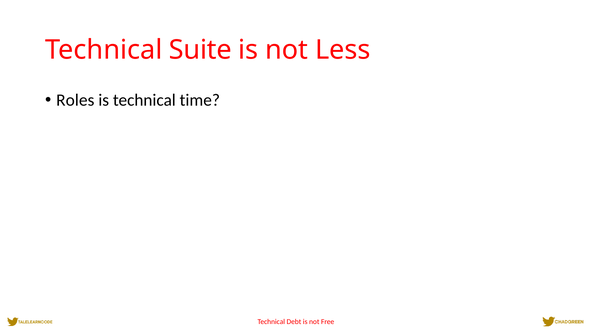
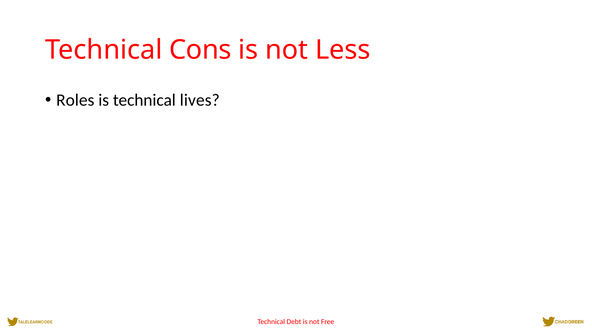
Suite: Suite -> Cons (200, 50)
time: time -> lives (200, 100)
